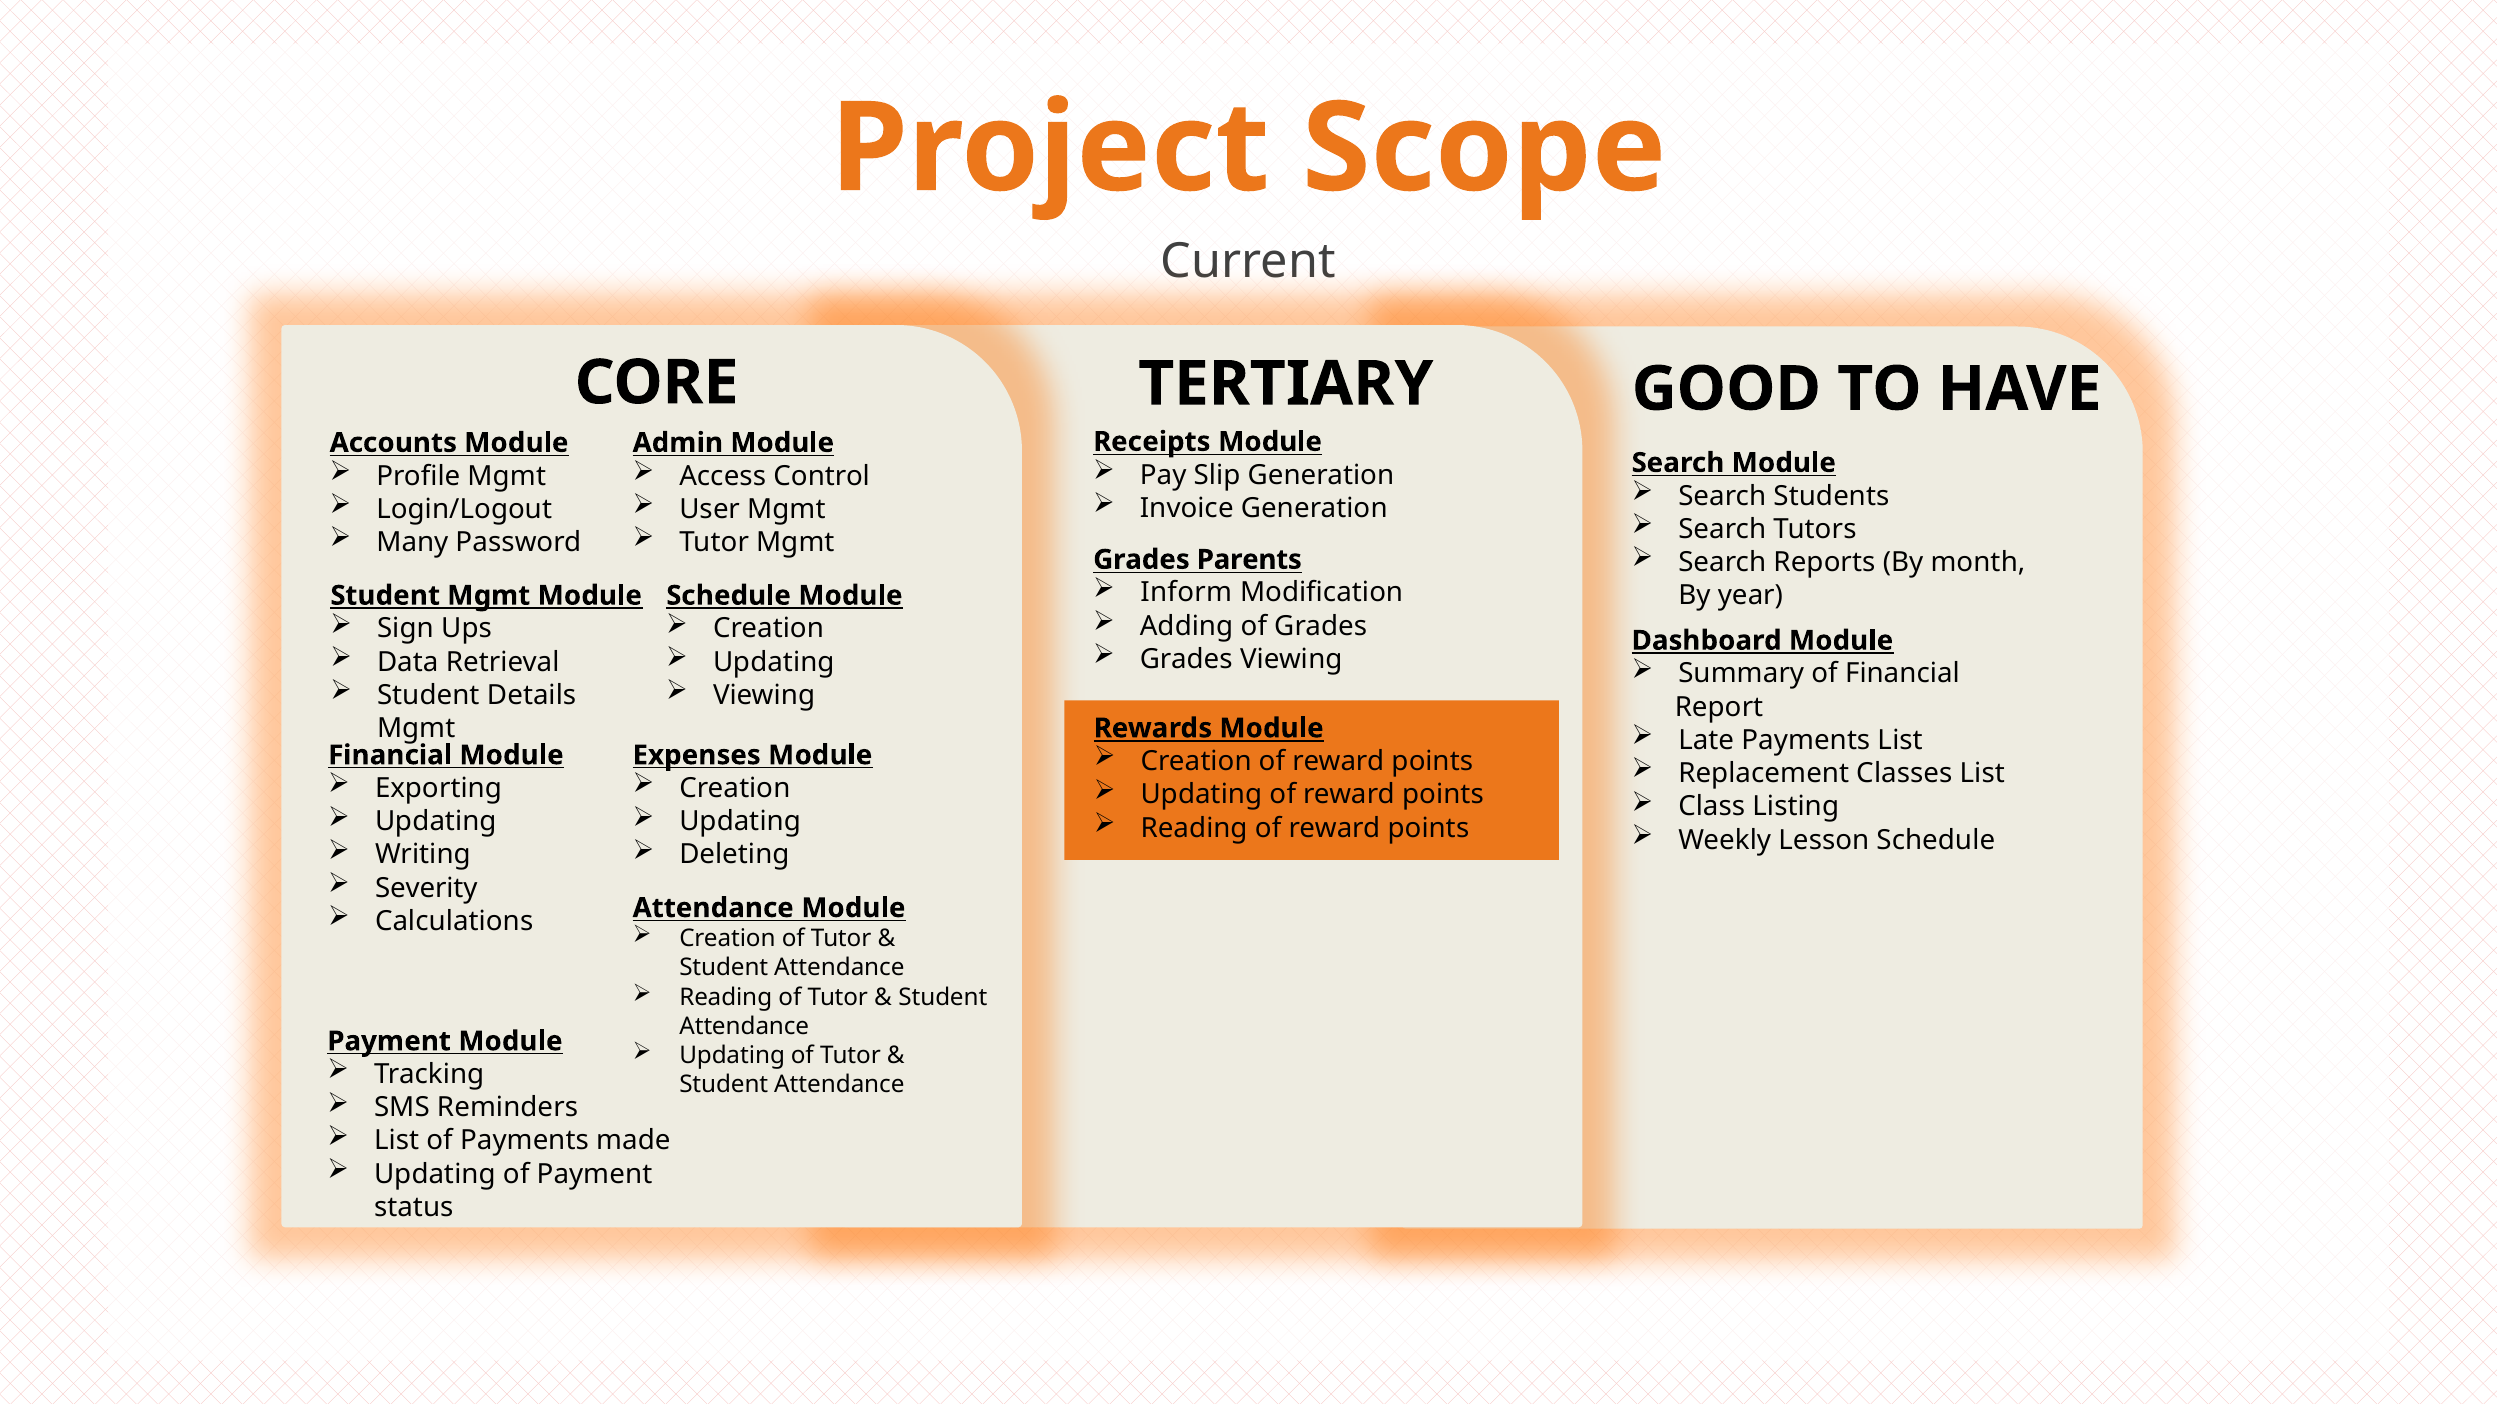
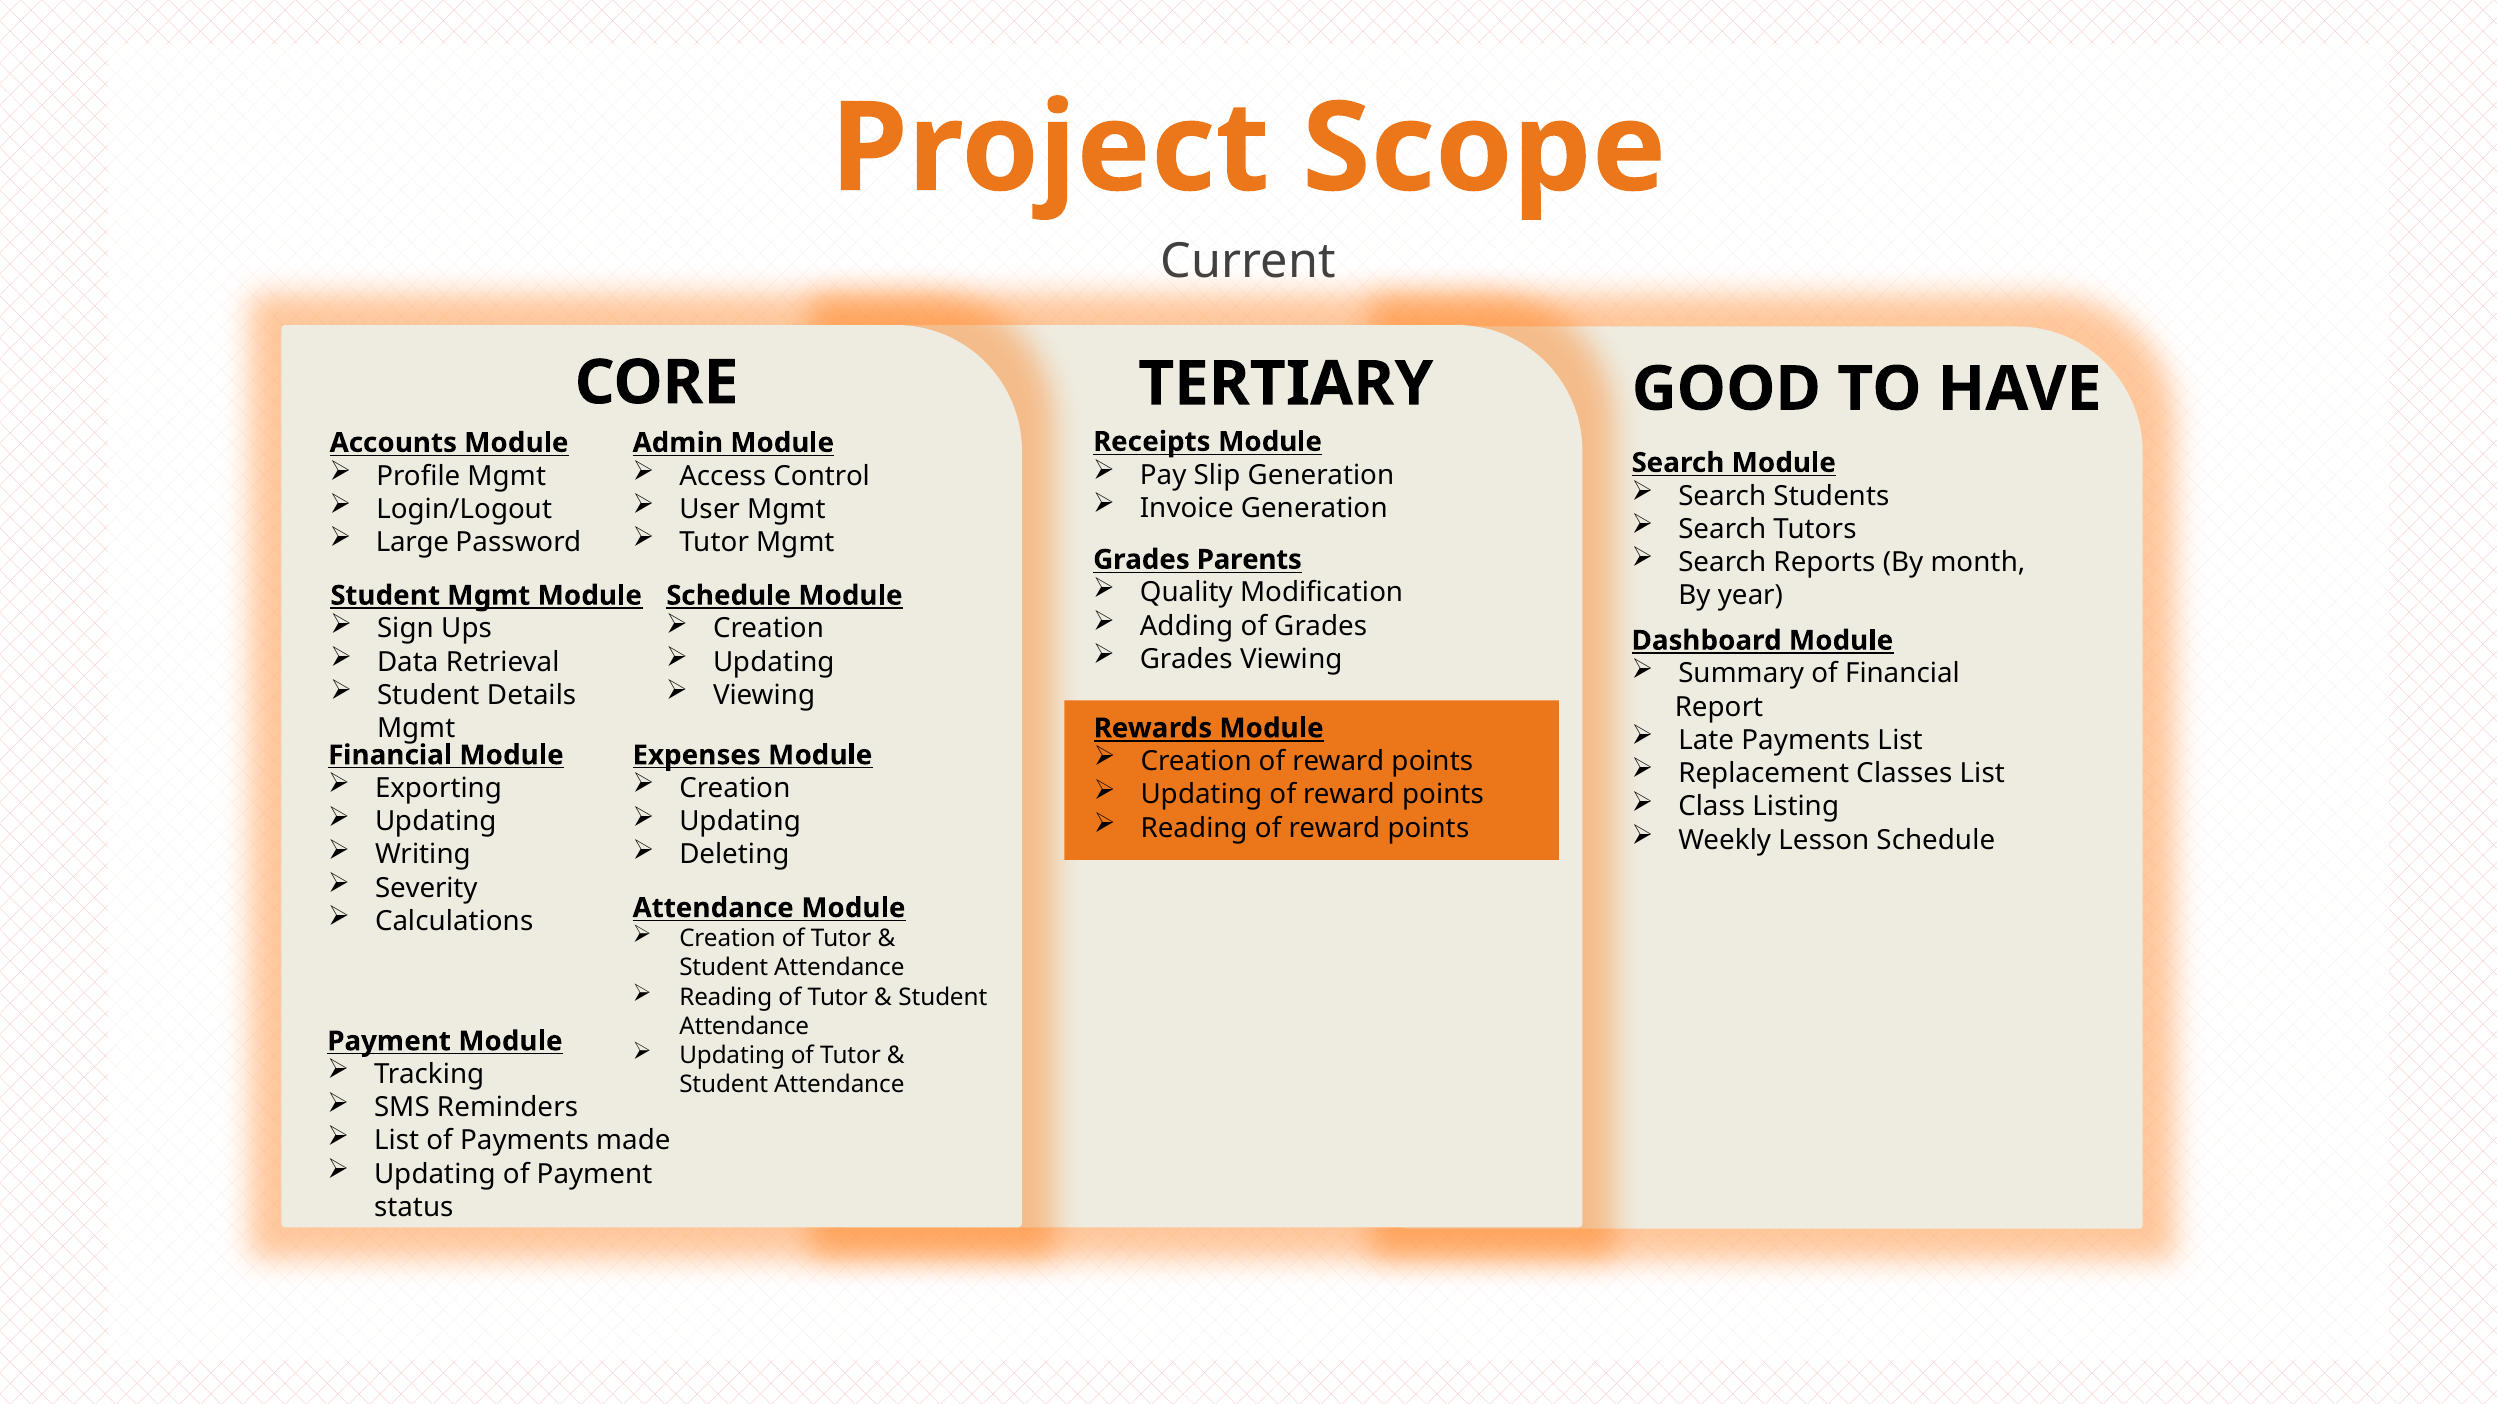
Many: Many -> Large (413, 543)
Inform: Inform -> Quality (1186, 593)
